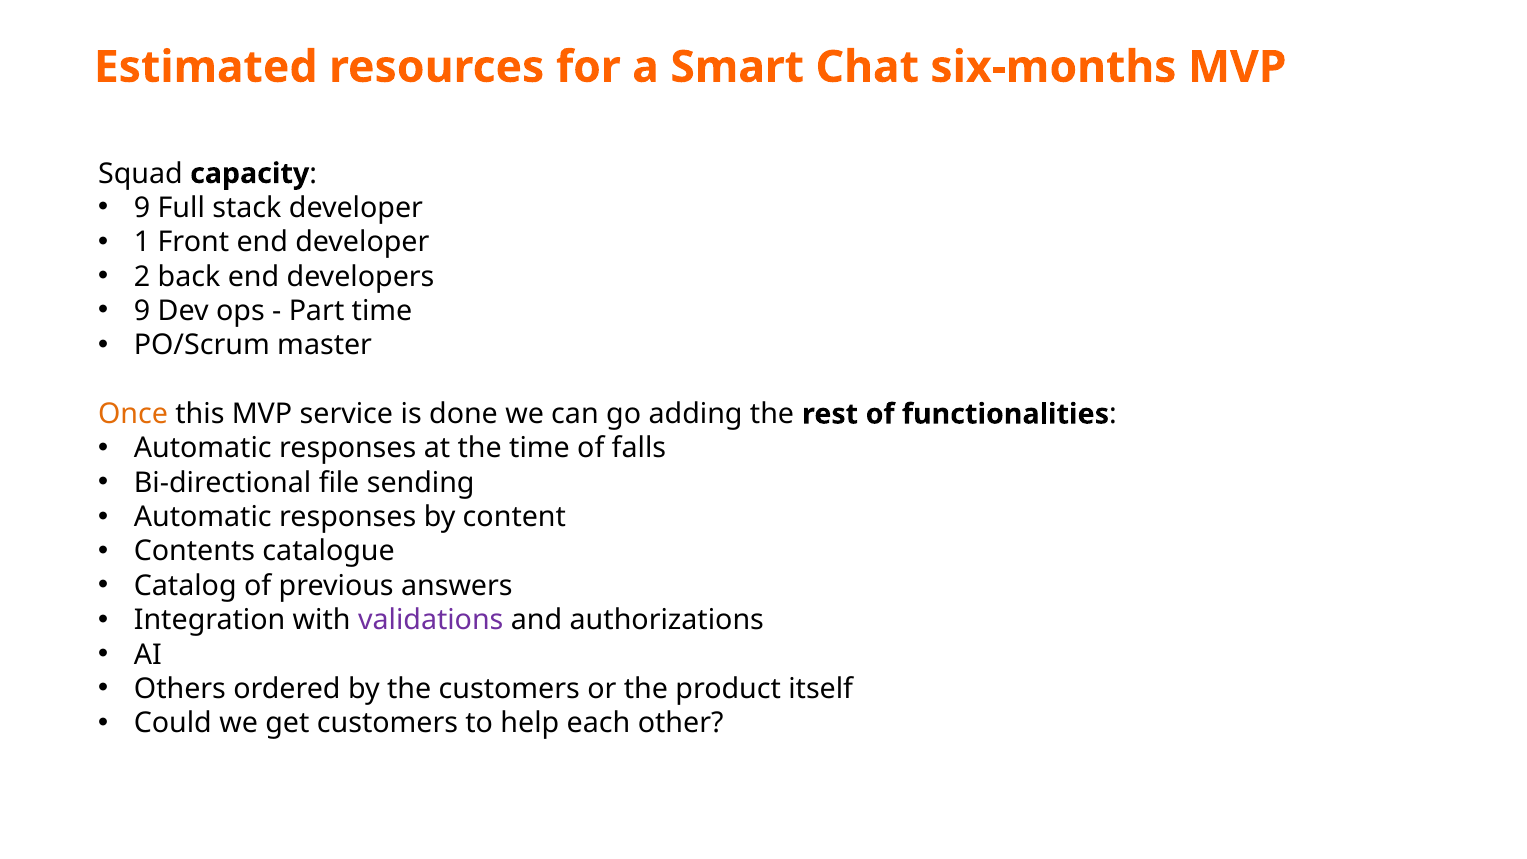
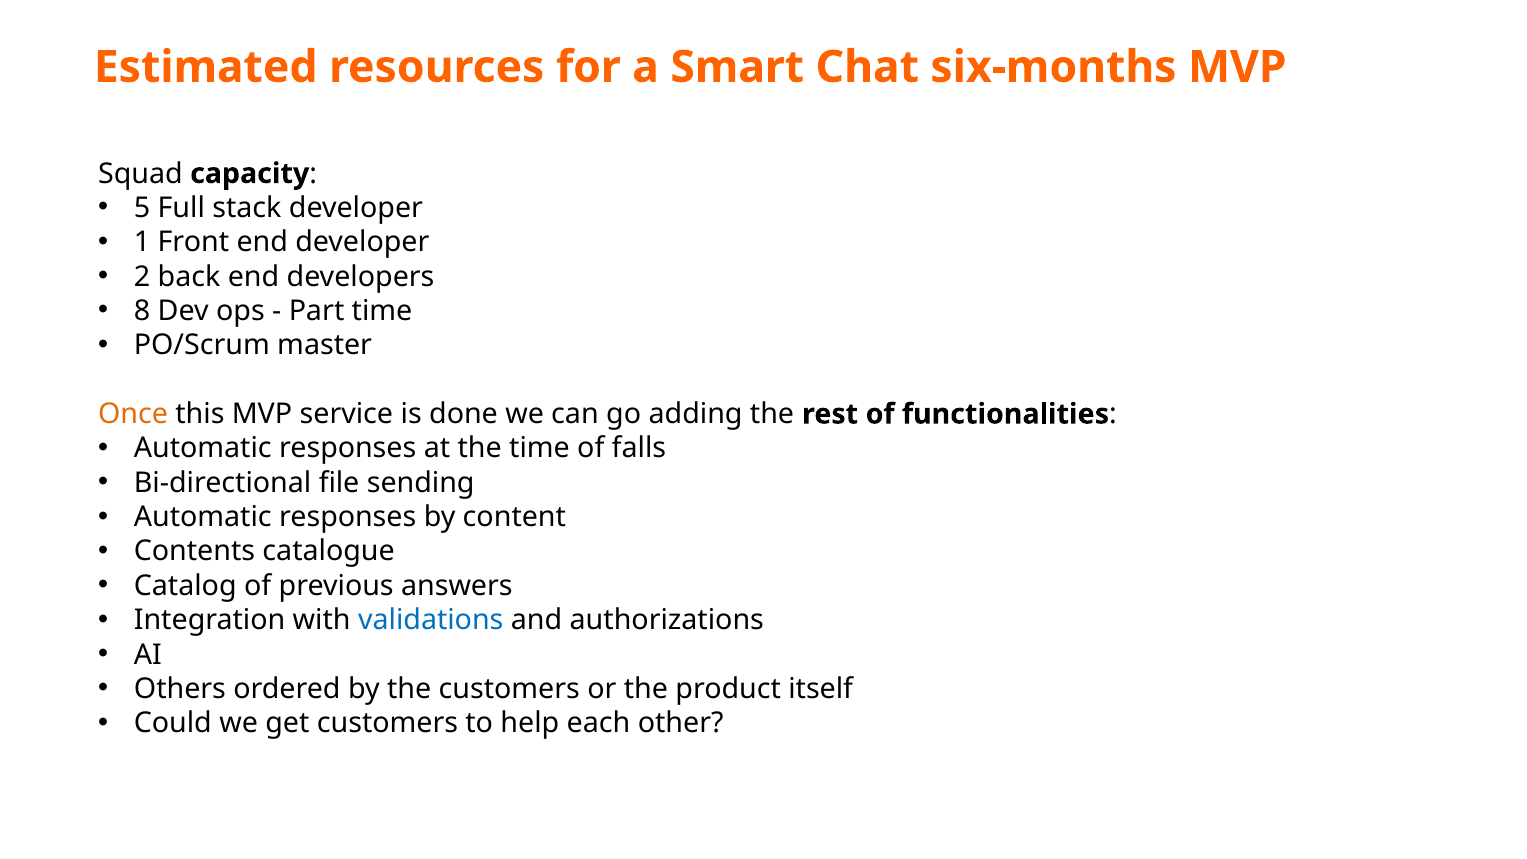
9: 9 -> 5 (142, 208)
9: 9 -> 8 (142, 311)
validations colour: purple -> blue (431, 620)
